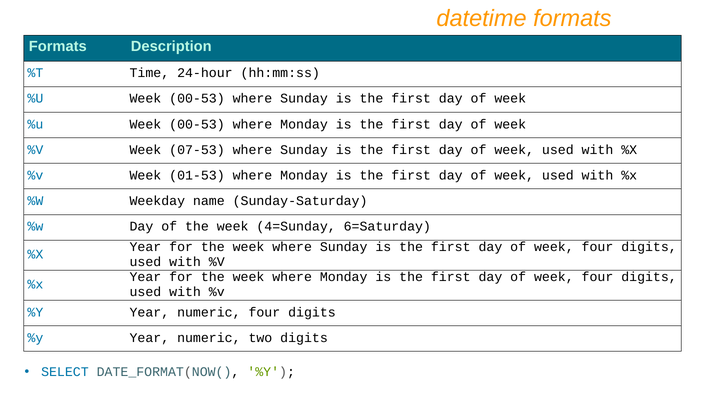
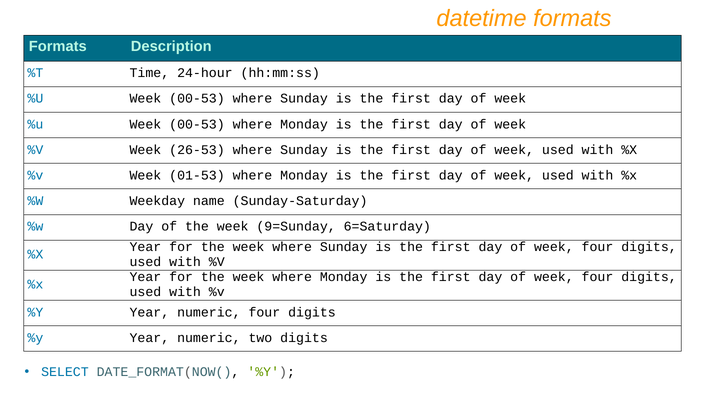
07-53: 07-53 -> 26-53 (197, 150)
4=Sunday: 4=Sunday -> 9=Sunday (296, 226)
